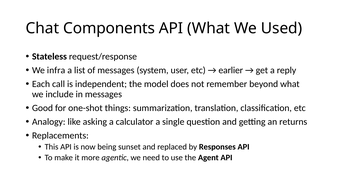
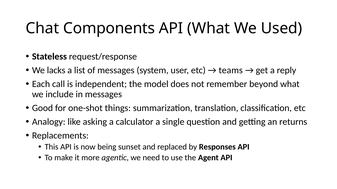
infra: infra -> lacks (56, 71)
earlier: earlier -> teams (231, 71)
